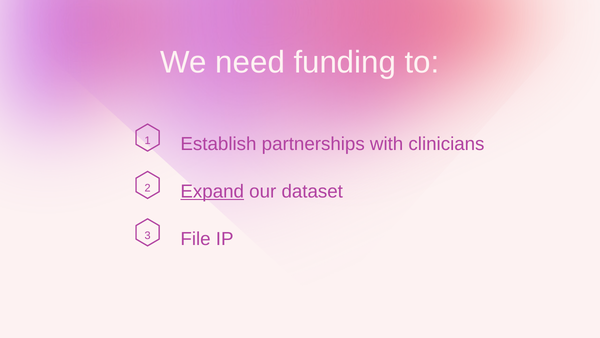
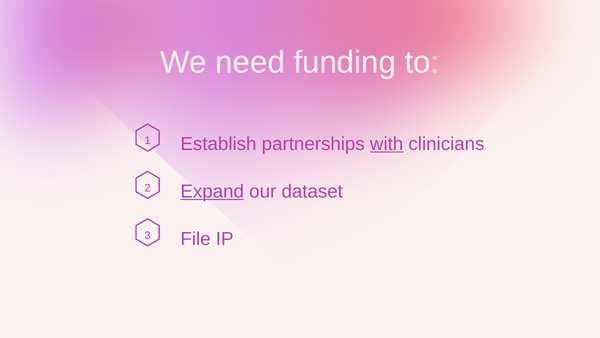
with underline: none -> present (387, 144)
